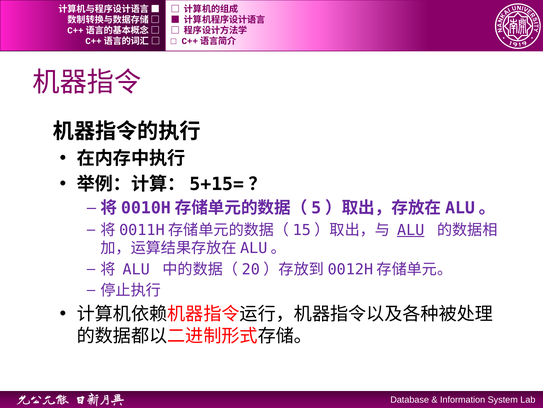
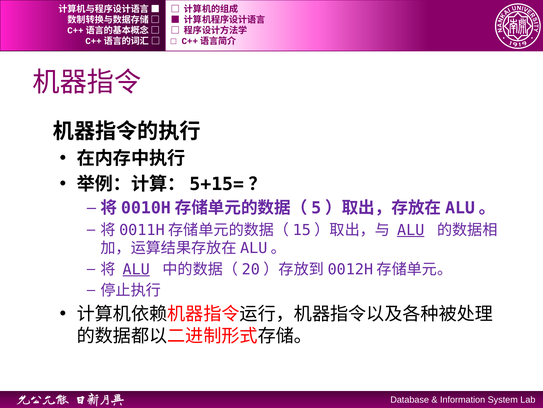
ALU underline: none -> present (136, 269)
